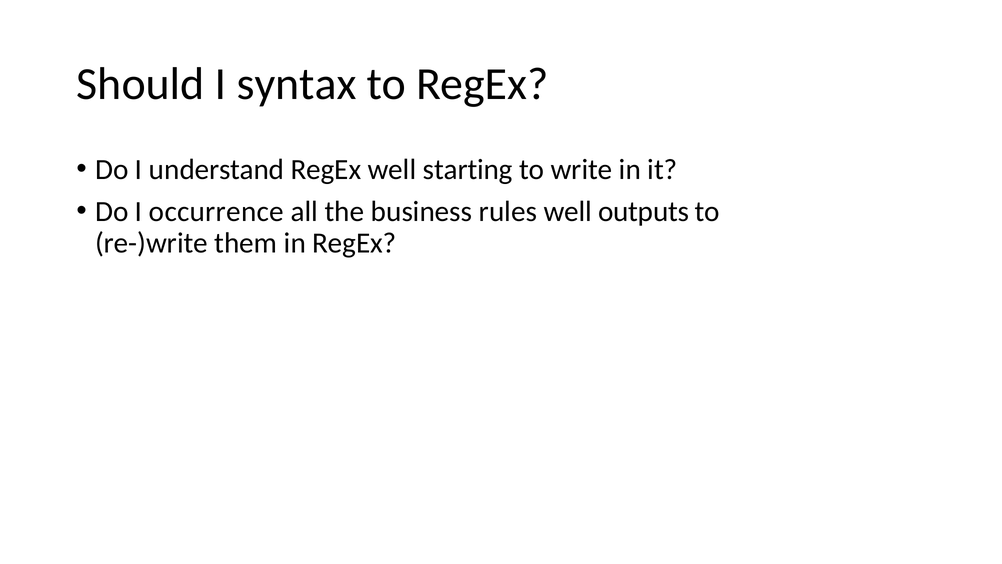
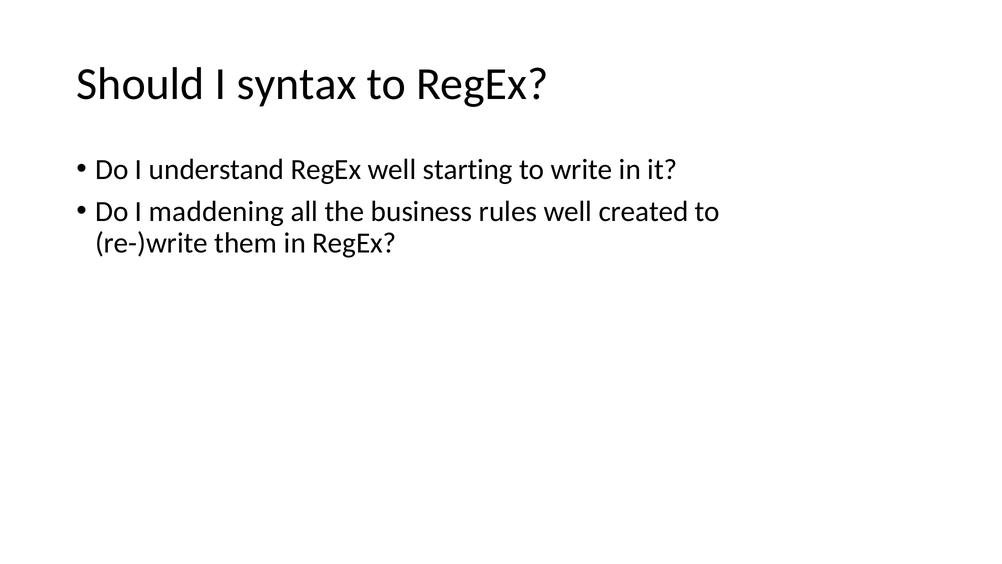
occurrence: occurrence -> maddening (217, 211)
outputs: outputs -> created (644, 211)
